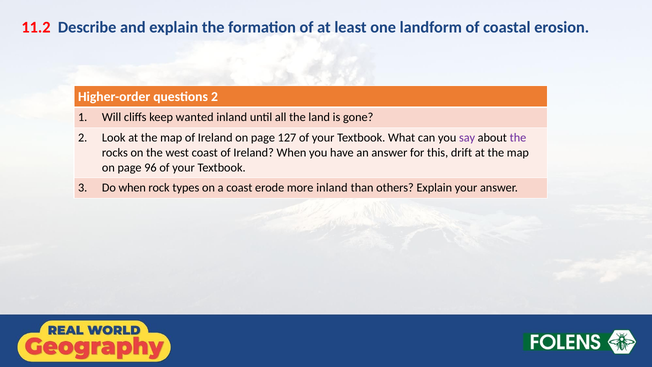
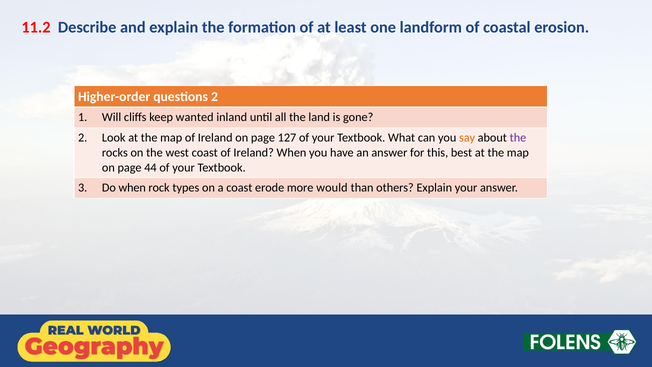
say colour: purple -> orange (467, 138)
drift: drift -> best (462, 153)
96: 96 -> 44 (150, 168)
more inland: inland -> would (332, 188)
